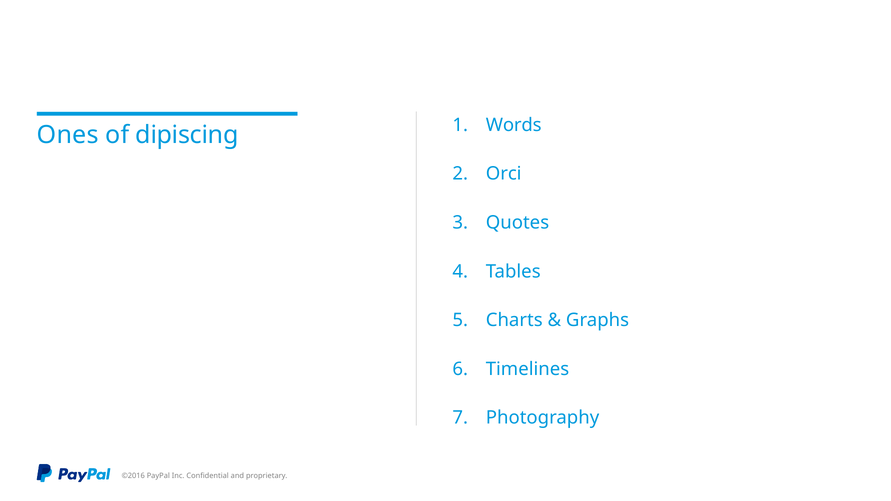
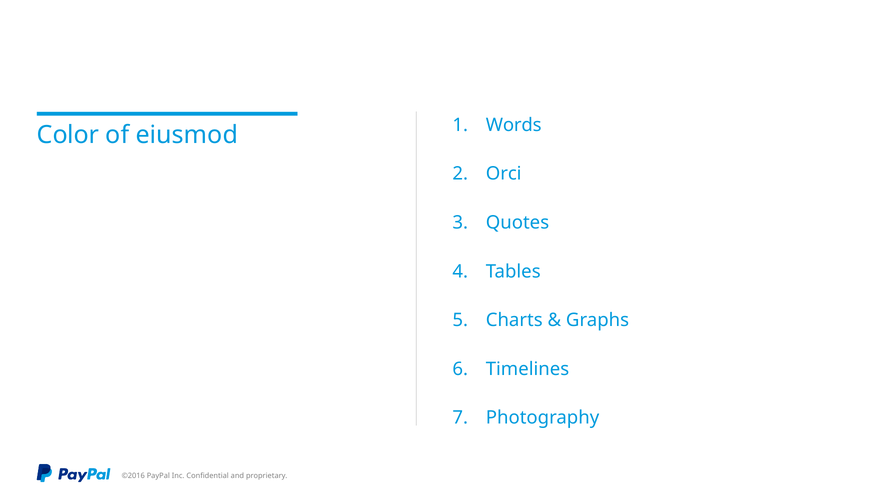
Ones: Ones -> Color (68, 135)
dipiscing: dipiscing -> eiusmod (187, 135)
